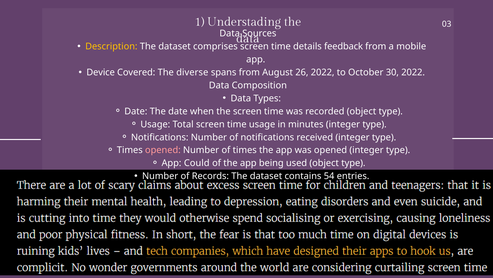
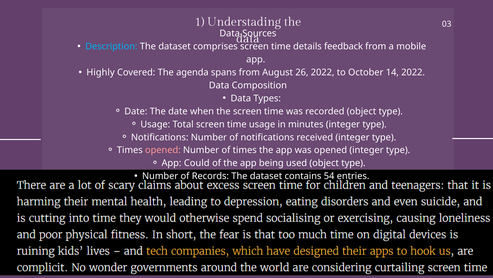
Description colour: yellow -> light blue (111, 46)
Device: Device -> Highly (101, 72)
diverse: diverse -> agenda (192, 72)
30: 30 -> 14 (392, 72)
